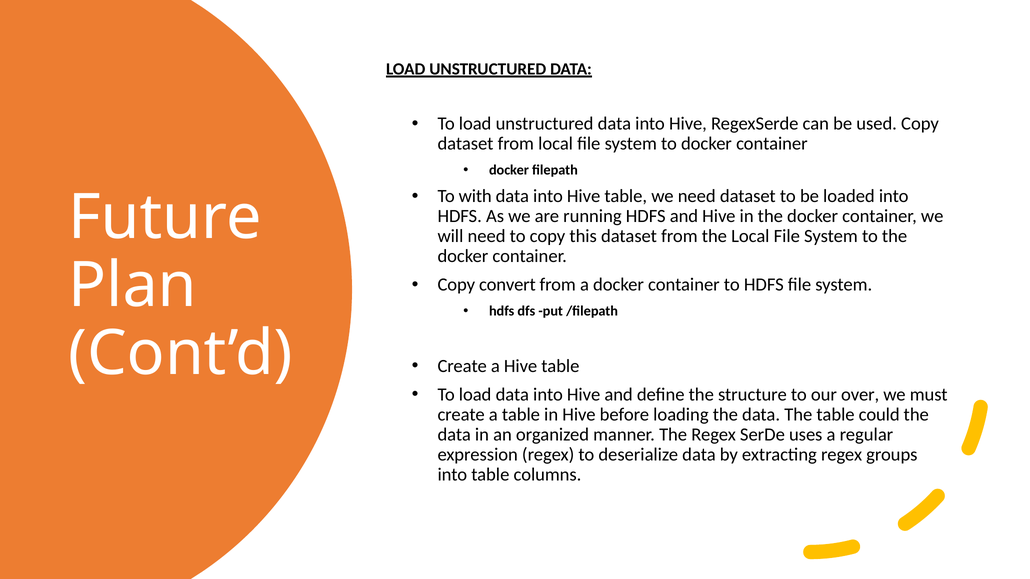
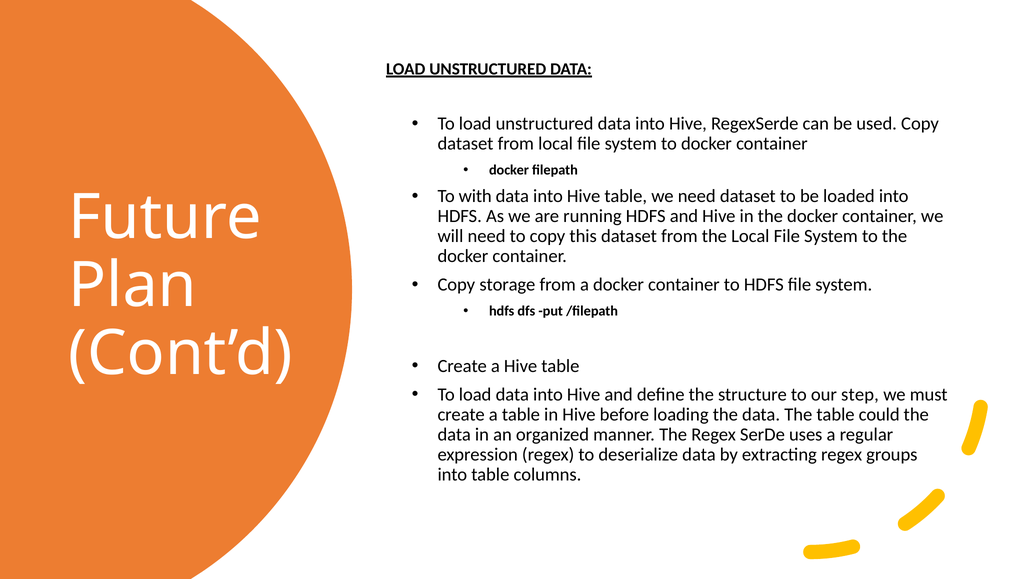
convert: convert -> storage (507, 285)
over: over -> step (860, 395)
